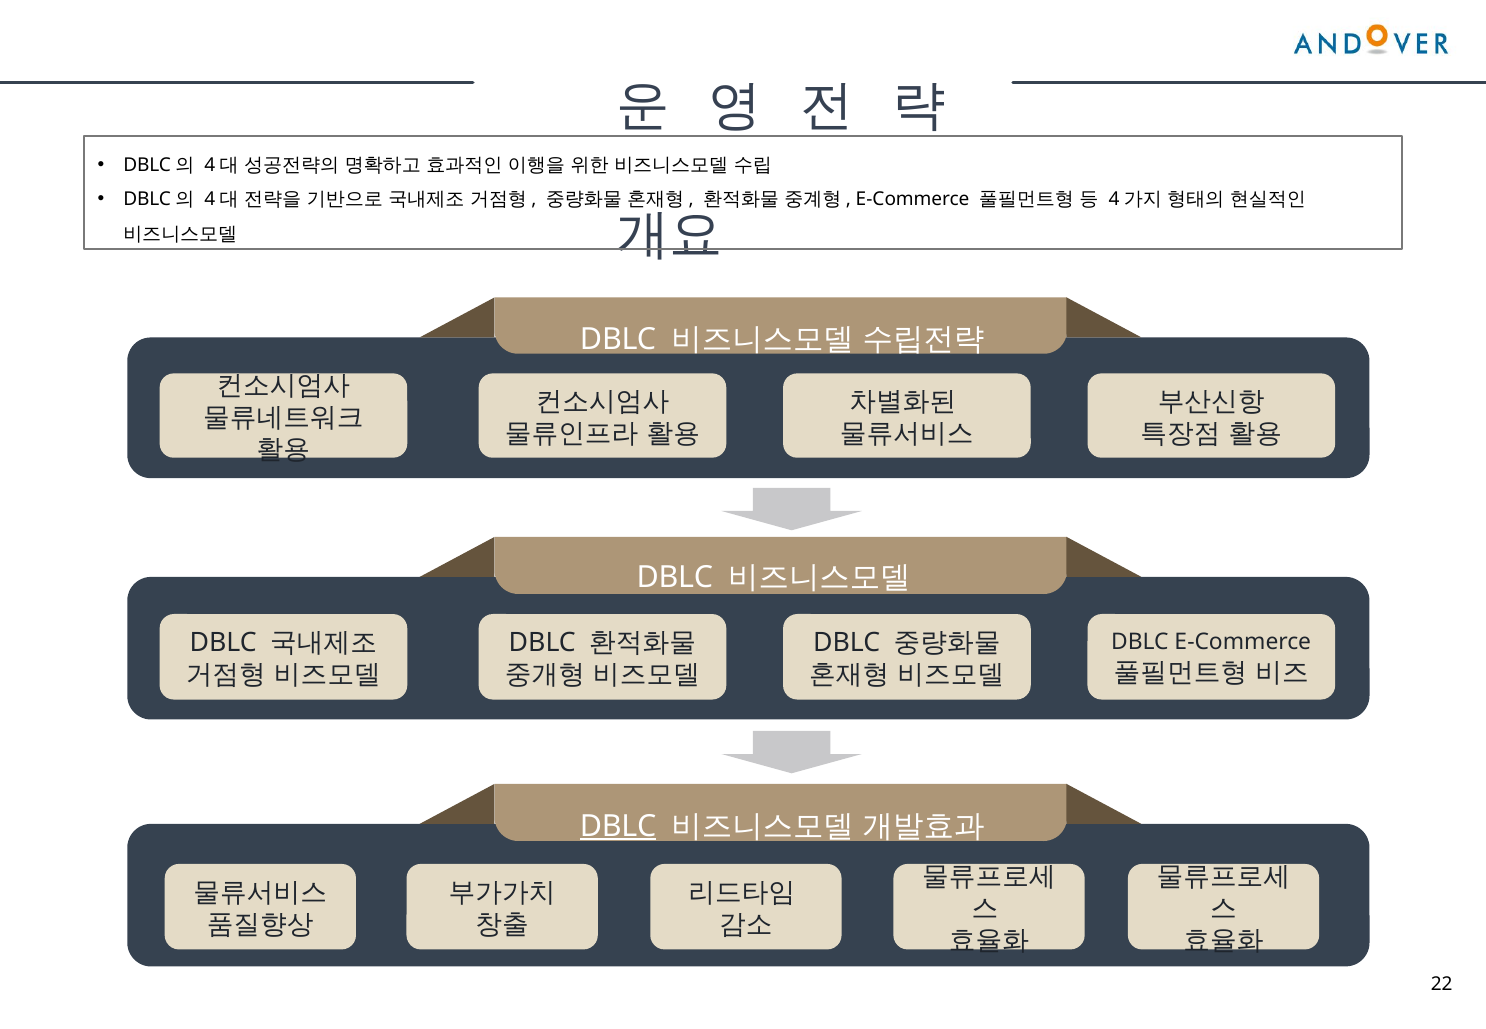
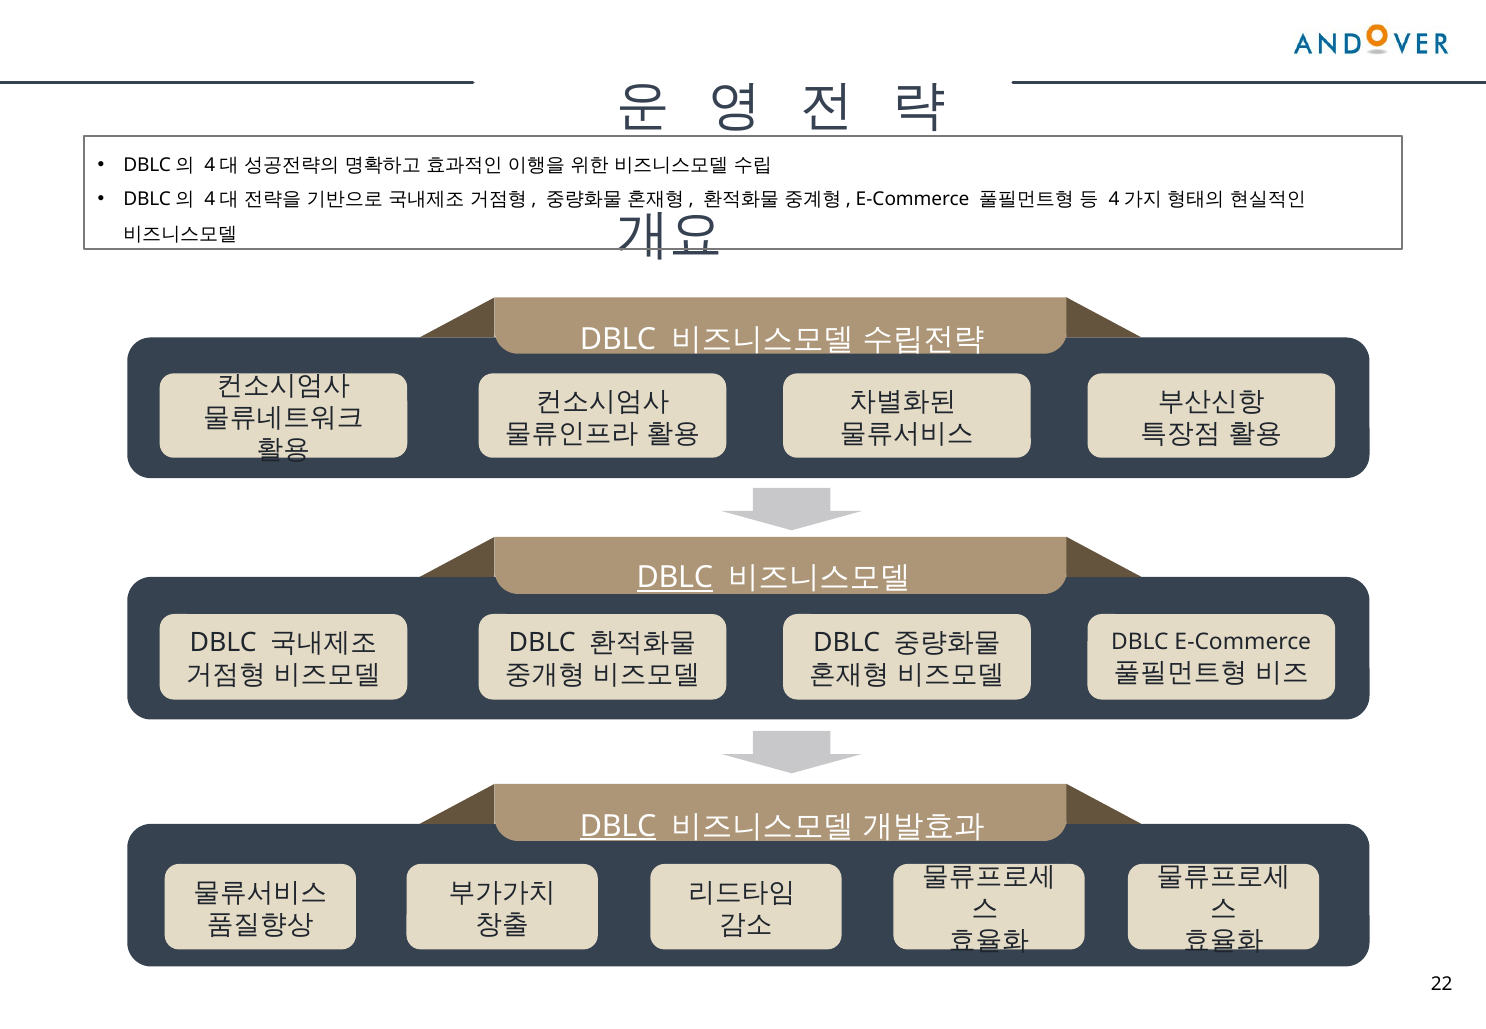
DBLC underline: none -> present (675, 577)
